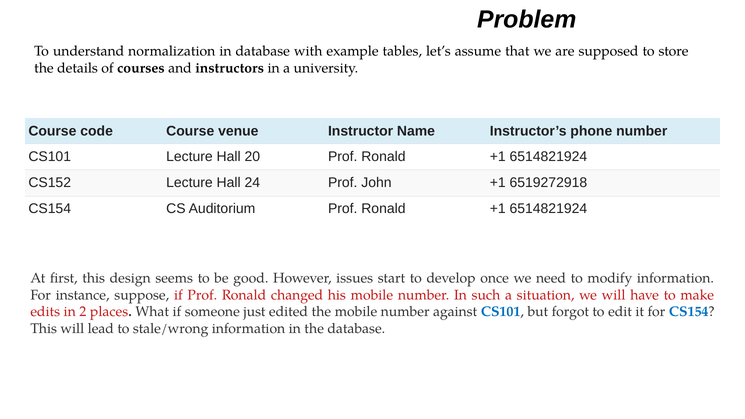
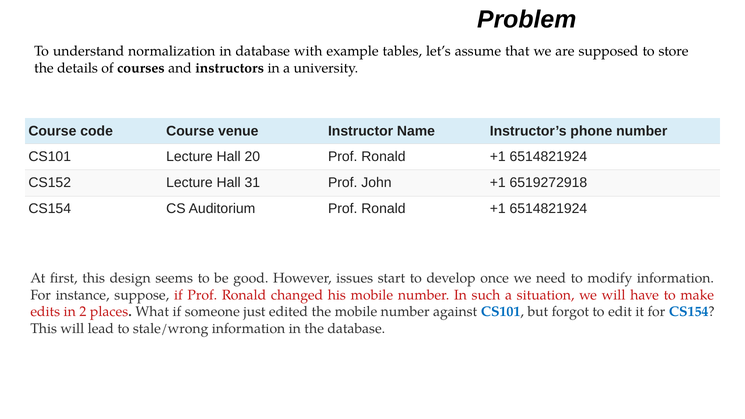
24: 24 -> 31 (252, 183)
